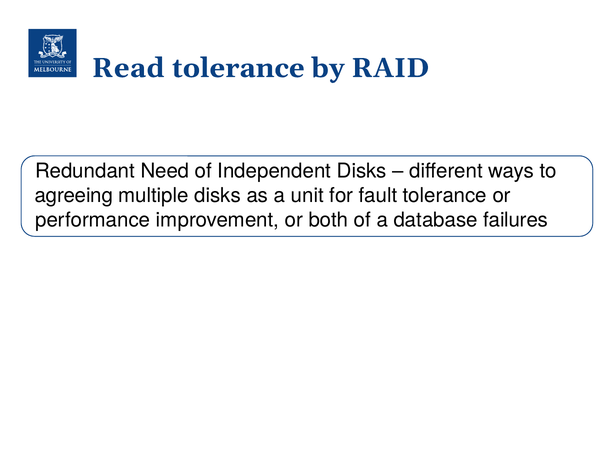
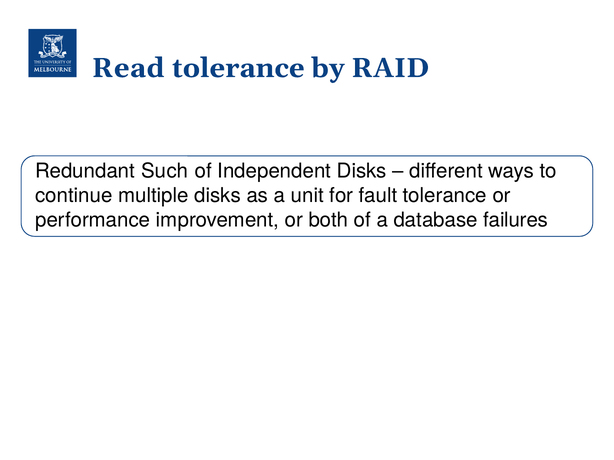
Need: Need -> Such (165, 171)
agreeing: agreeing -> continue (74, 196)
